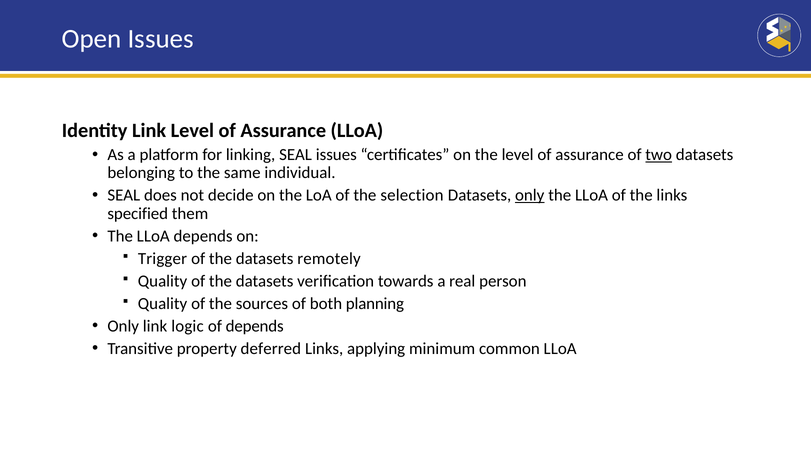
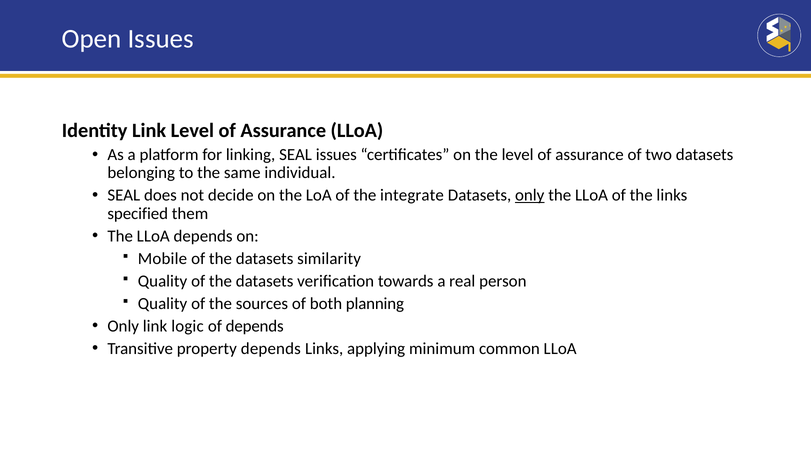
two underline: present -> none (659, 155)
selection: selection -> integrate (412, 195)
Trigger: Trigger -> Mobile (162, 259)
remotely: remotely -> similarity (329, 259)
property deferred: deferred -> depends (271, 349)
